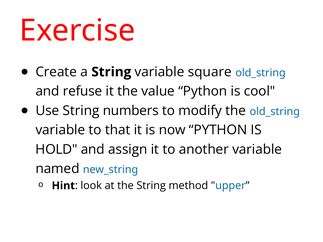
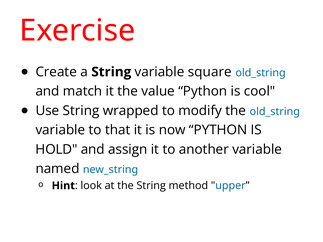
refuse: refuse -> match (83, 91)
numbers: numbers -> wrapped (131, 111)
